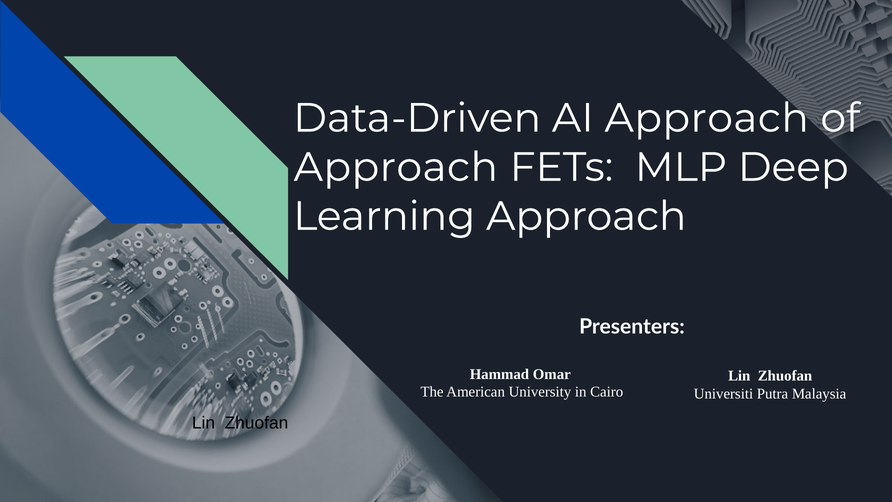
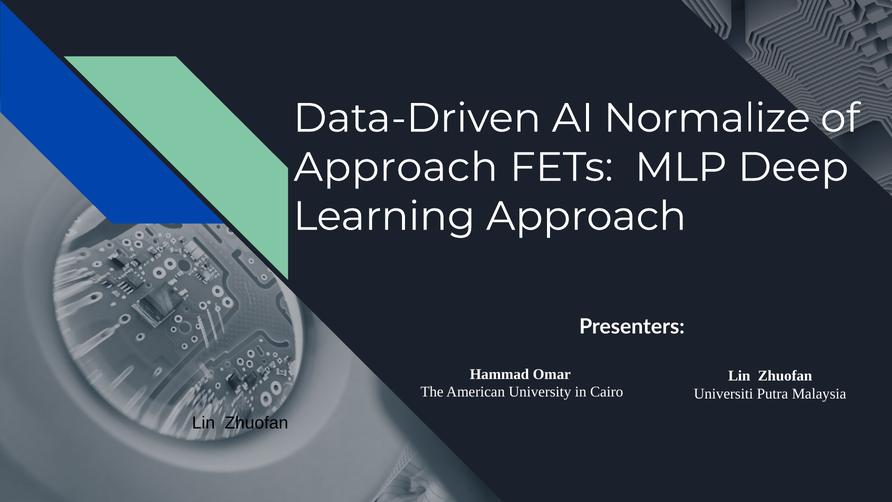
AI Approach: Approach -> Normalize (707, 118)
